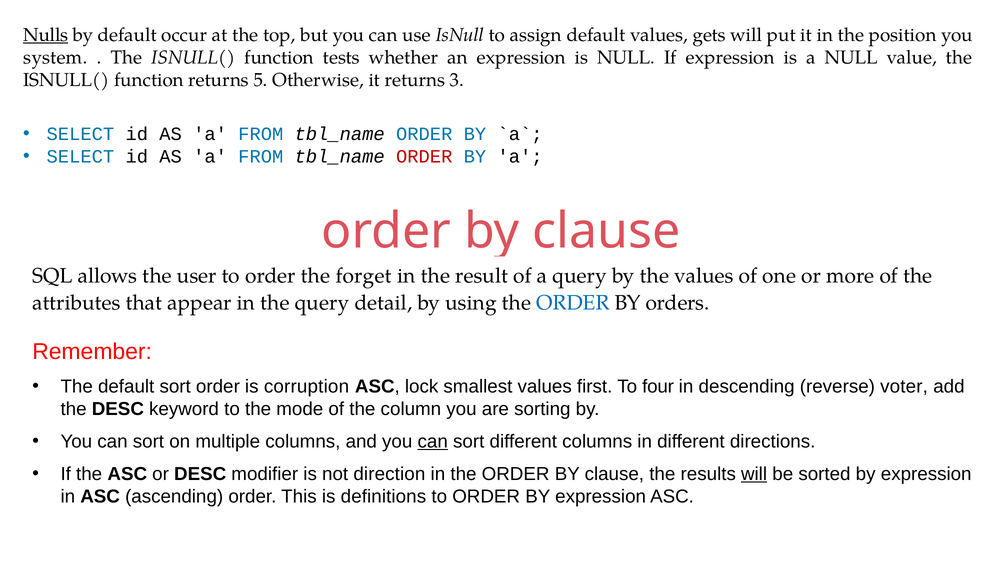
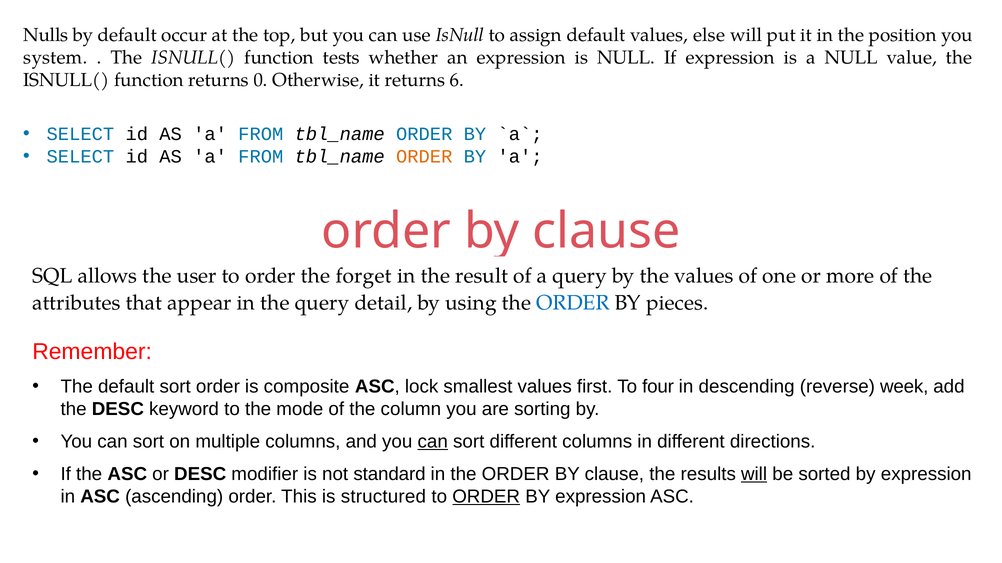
Nulls underline: present -> none (46, 35)
gets: gets -> else (709, 35)
5: 5 -> 0 (261, 80)
3: 3 -> 6 (457, 80)
ORDER colour: red -> orange (424, 157)
orders: orders -> pieces (677, 303)
corruption: corruption -> composite (307, 387)
voter: voter -> week (904, 387)
direction: direction -> standard (389, 474)
definitions: definitions -> structured (383, 497)
ORDER underline: none -> present (486, 497)
